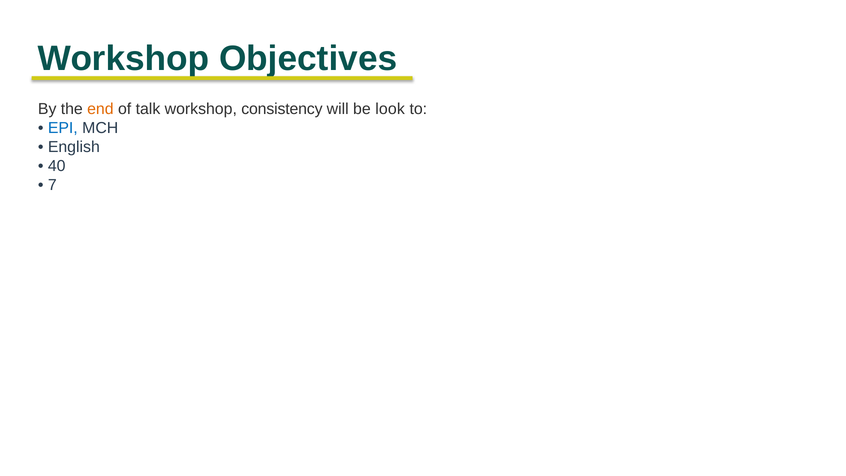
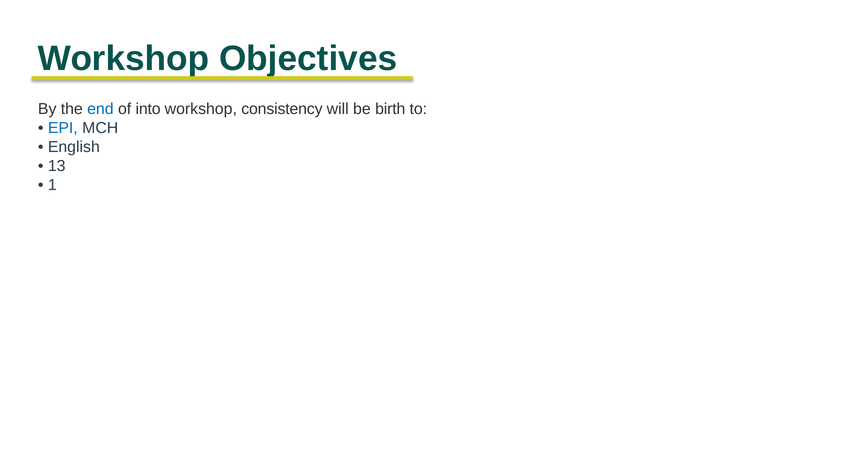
end colour: orange -> blue (100, 109)
talk: talk -> into (148, 109)
look: look -> birth (390, 109)
40: 40 -> 13 (57, 166)
7: 7 -> 1 (52, 185)
